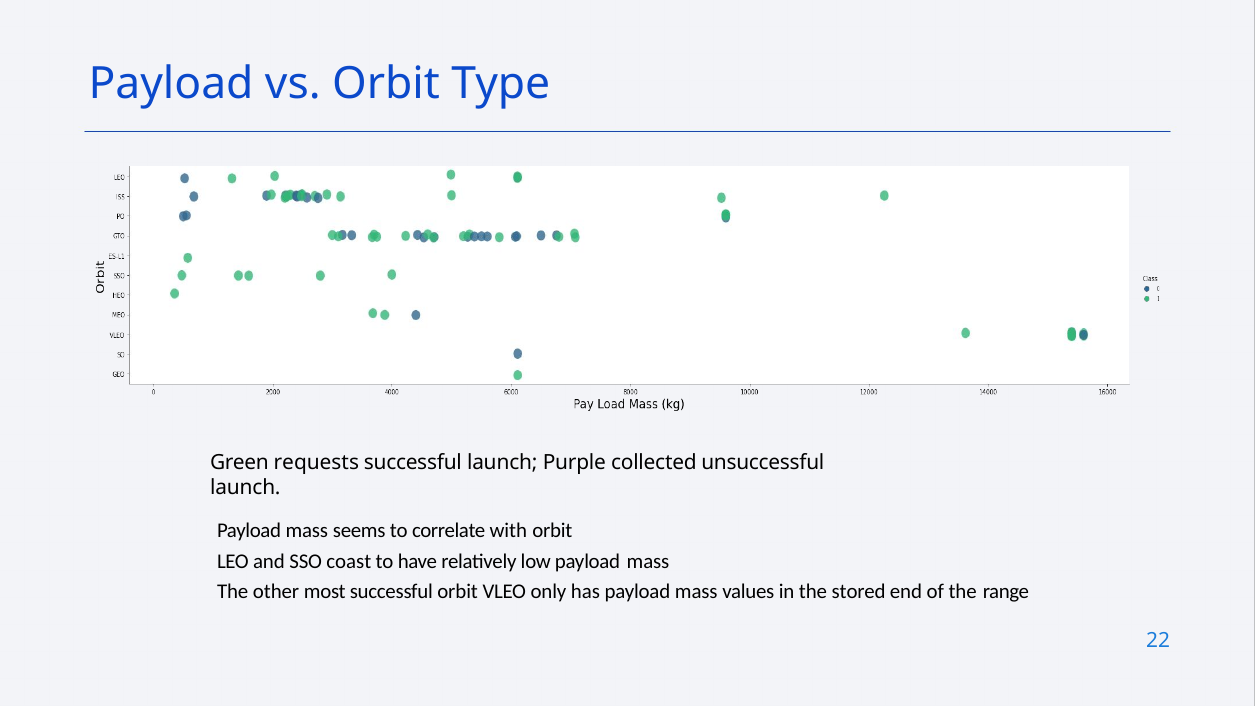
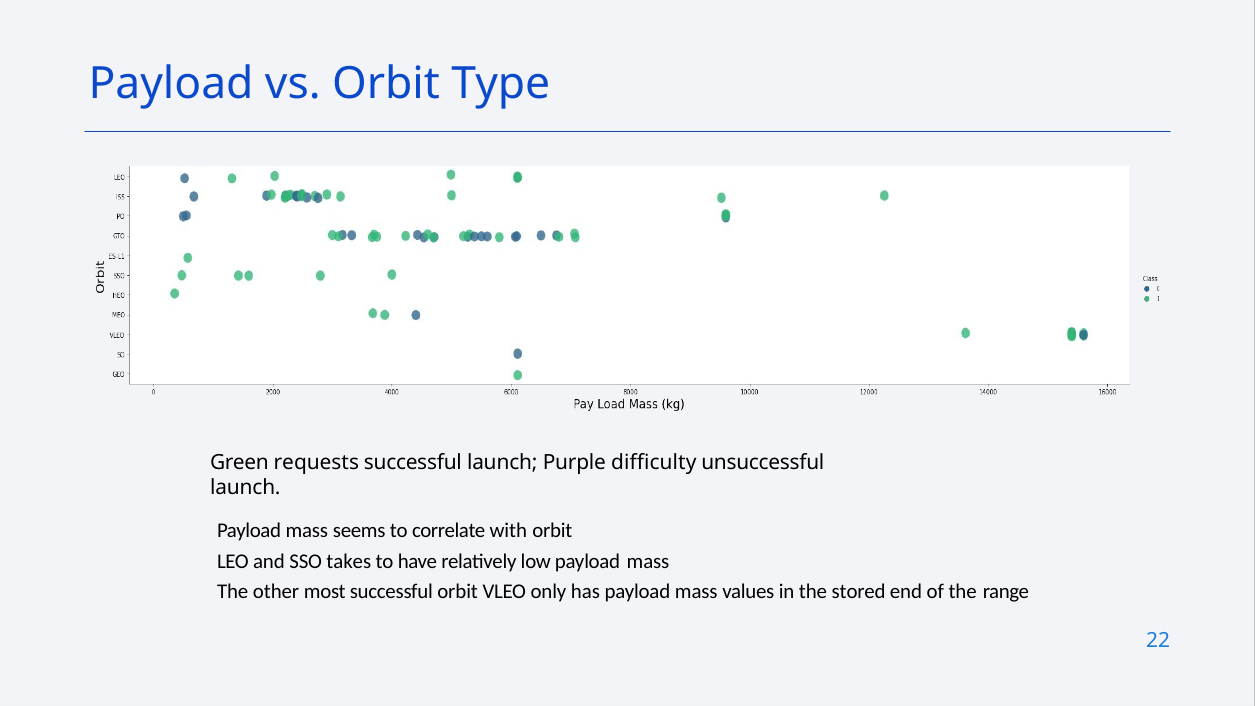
collected: collected -> difficulty (654, 463)
coast: coast -> takes (349, 561)
